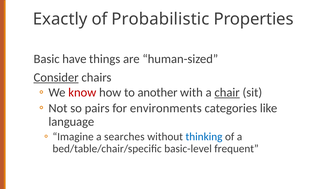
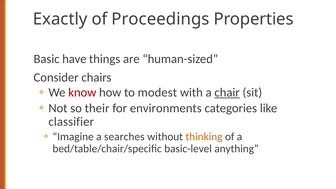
Probabilistic: Probabilistic -> Proceedings (160, 19)
Consider underline: present -> none (56, 77)
another: another -> modest (157, 92)
pairs: pairs -> their (97, 108)
language: language -> classifier (71, 122)
thinking colour: blue -> orange (204, 137)
frequent: frequent -> anything (236, 149)
